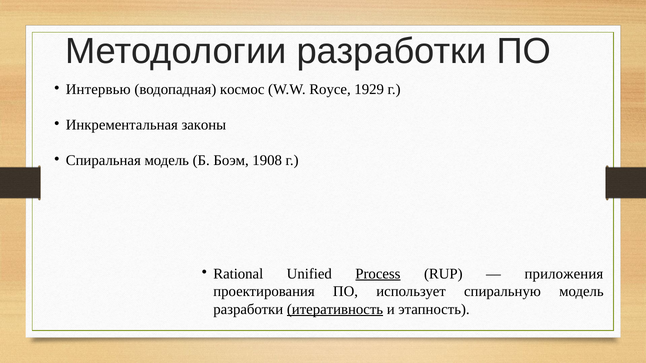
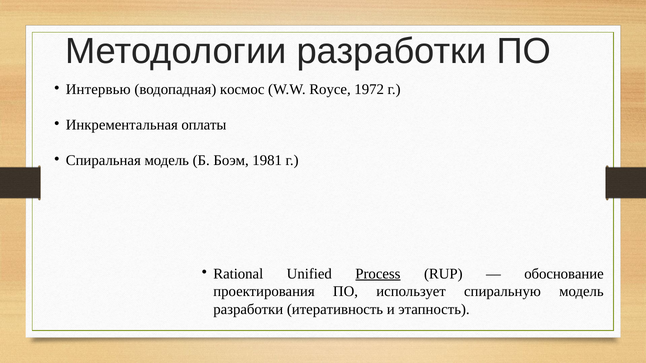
1929: 1929 -> 1972 (369, 90)
законы: законы -> оплаты (204, 125)
1908: 1908 -> 1981 (267, 161)
приложения: приложения -> обоснование (564, 274)
итеративность underline: present -> none (335, 310)
